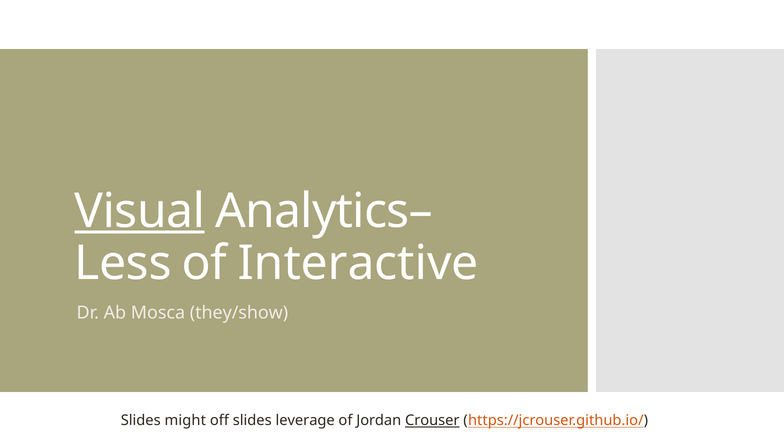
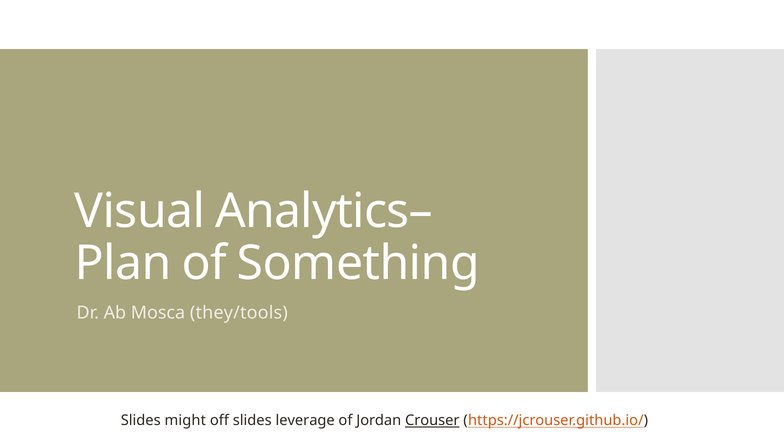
Visual underline: present -> none (140, 211)
Less: Less -> Plan (123, 264)
Interactive: Interactive -> Something (358, 264)
they/show: they/show -> they/tools (239, 313)
